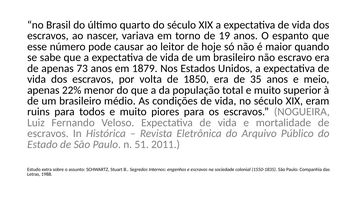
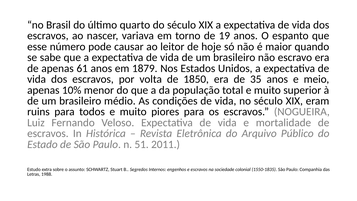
73: 73 -> 61 (82, 68)
22%: 22% -> 10% (72, 90)
